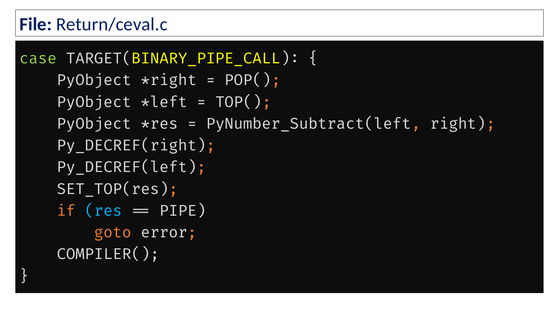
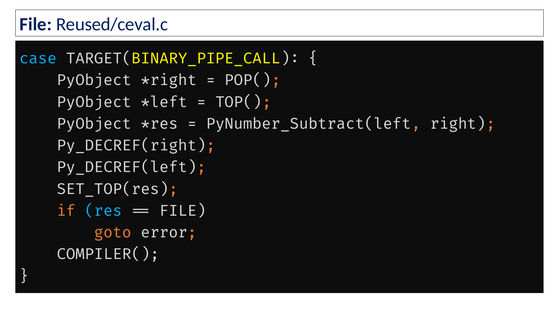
Return/ceval.c: Return/ceval.c -> Reused/ceval.c (112, 24)
case colour: light green -> light blue (38, 59)
PIPE: PIPE -> FILE (183, 211)
